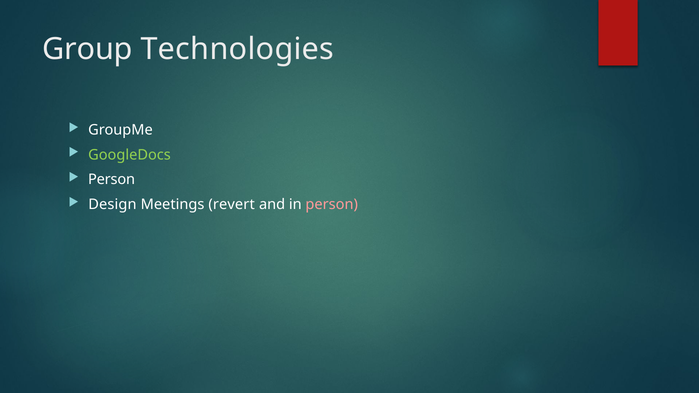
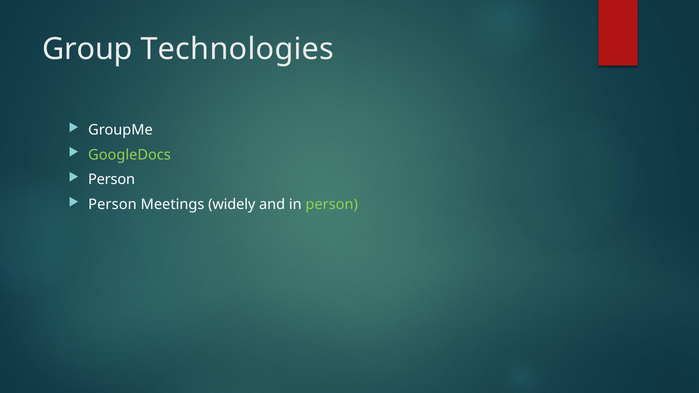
Design: Design -> Person (112, 204)
revert: revert -> widely (232, 204)
person colour: pink -> light green (332, 204)
